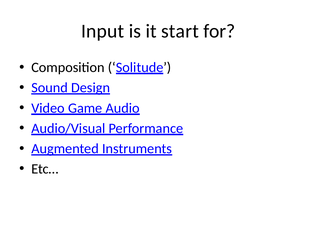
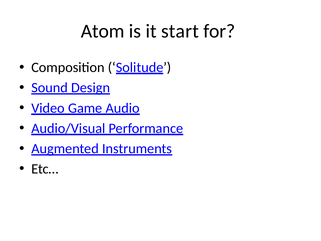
Input: Input -> Atom (103, 31)
